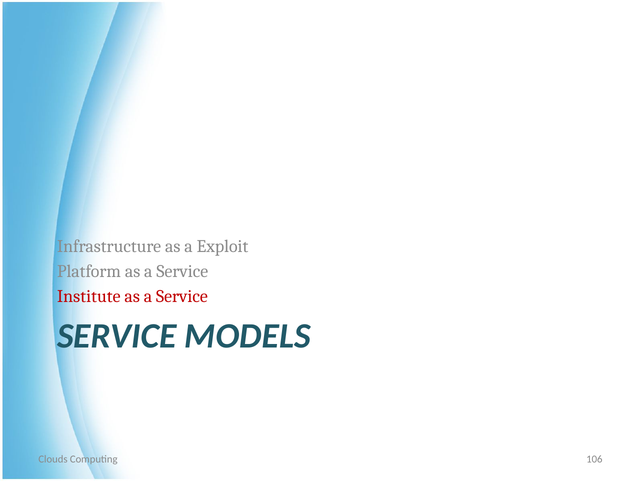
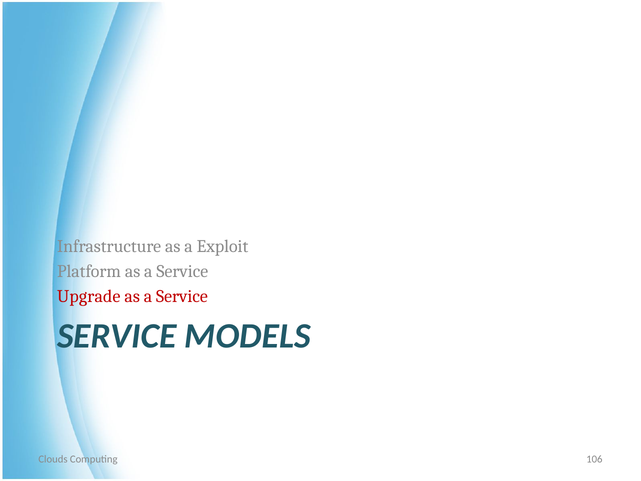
Institute: Institute -> Upgrade (89, 296)
